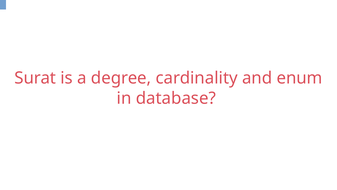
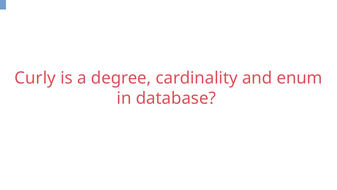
Surat: Surat -> Curly (35, 78)
